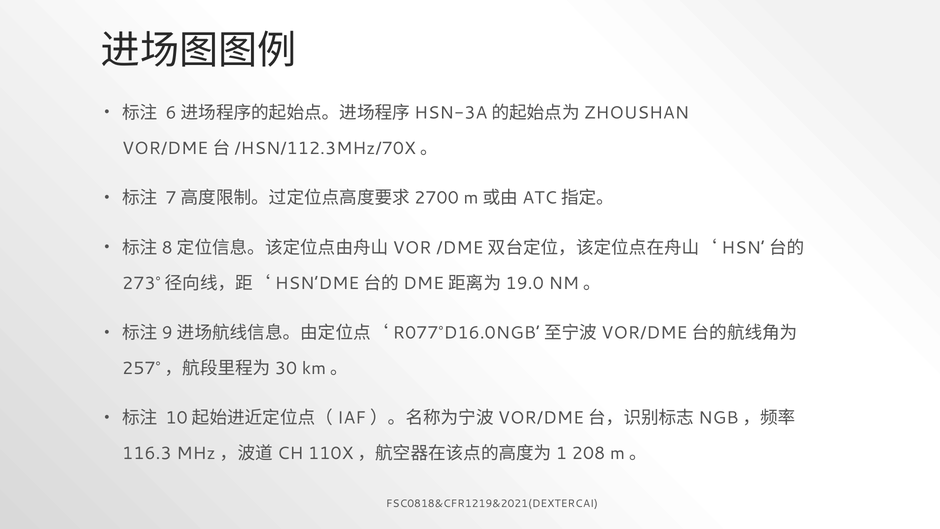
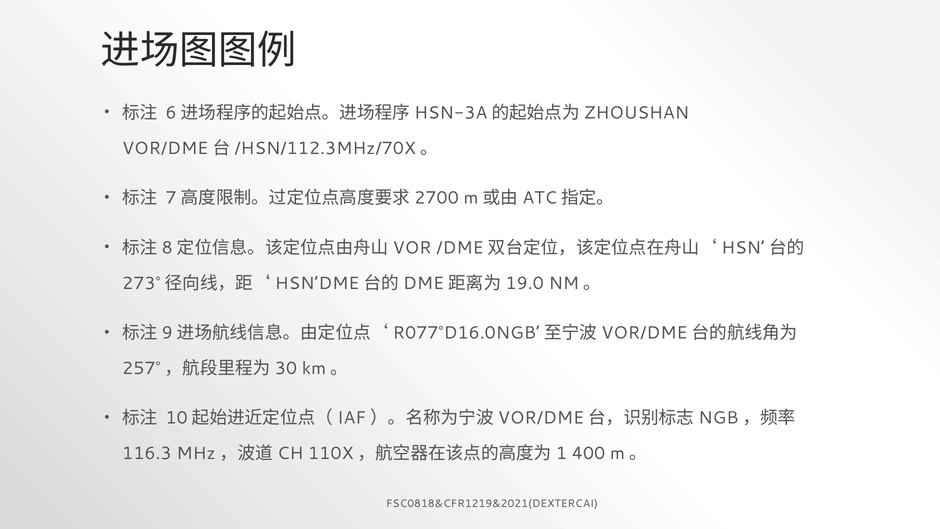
208: 208 -> 400 (588, 453)
